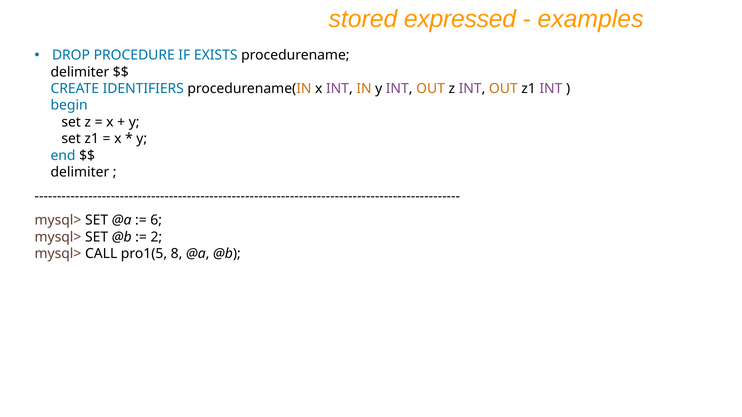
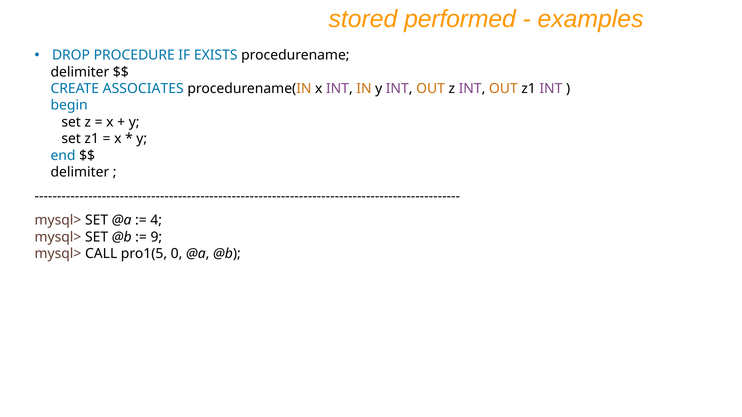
expressed: expressed -> performed (460, 19)
IDENTIFIERS: IDENTIFIERS -> ASSOCIATES (143, 89)
6: 6 -> 4 (156, 220)
2: 2 -> 9 (156, 237)
8: 8 -> 0 (177, 254)
